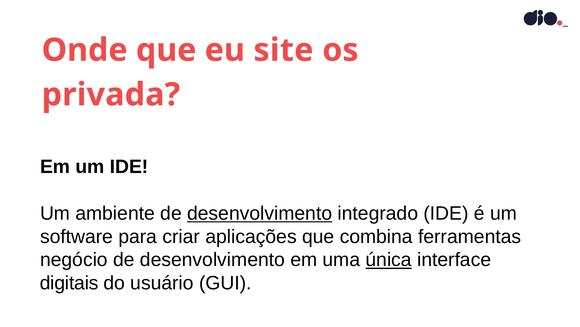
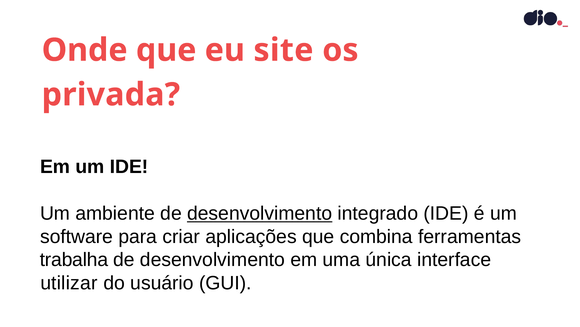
negócio: negócio -> trabalha (74, 259)
única underline: present -> none (389, 259)
digitais: digitais -> utilizar (69, 283)
